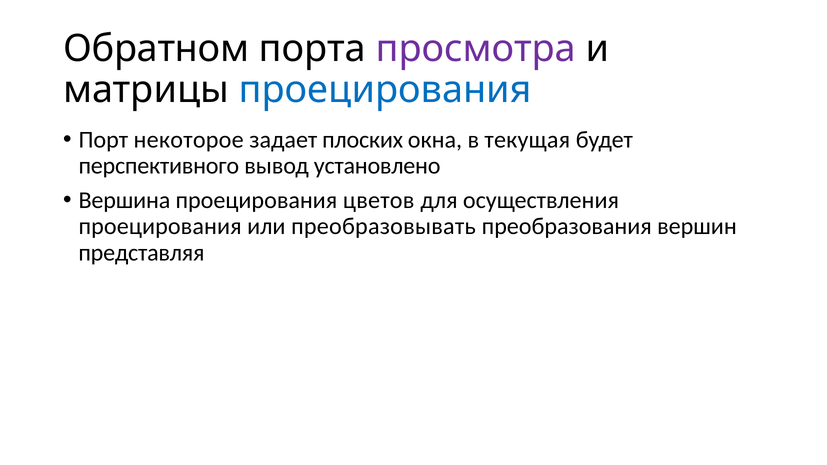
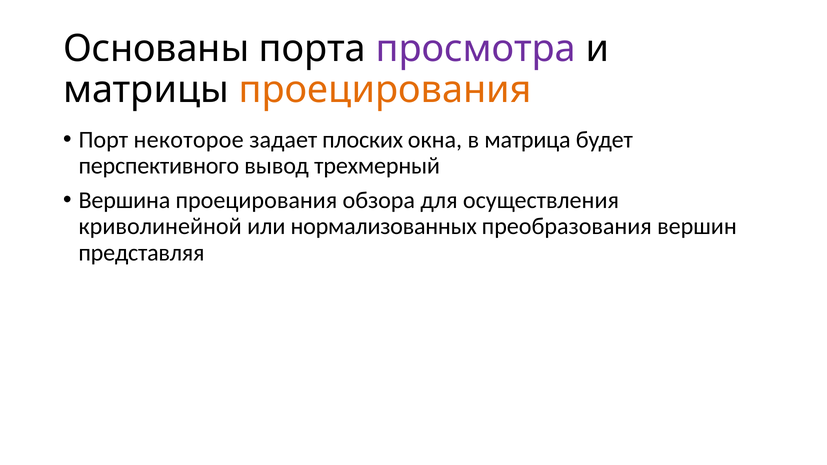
Обратном: Обратном -> Основаны (156, 49)
проецирования colour: blue -> orange (385, 90)
текущая: текущая -> матрица (528, 140)
установлено: установлено -> трехмерный (377, 166)
цветов: цветов -> обзора (379, 201)
проецирования: проецирования -> криволинейной (160, 227)
преобразовывать: преобразовывать -> нормализованных (384, 227)
